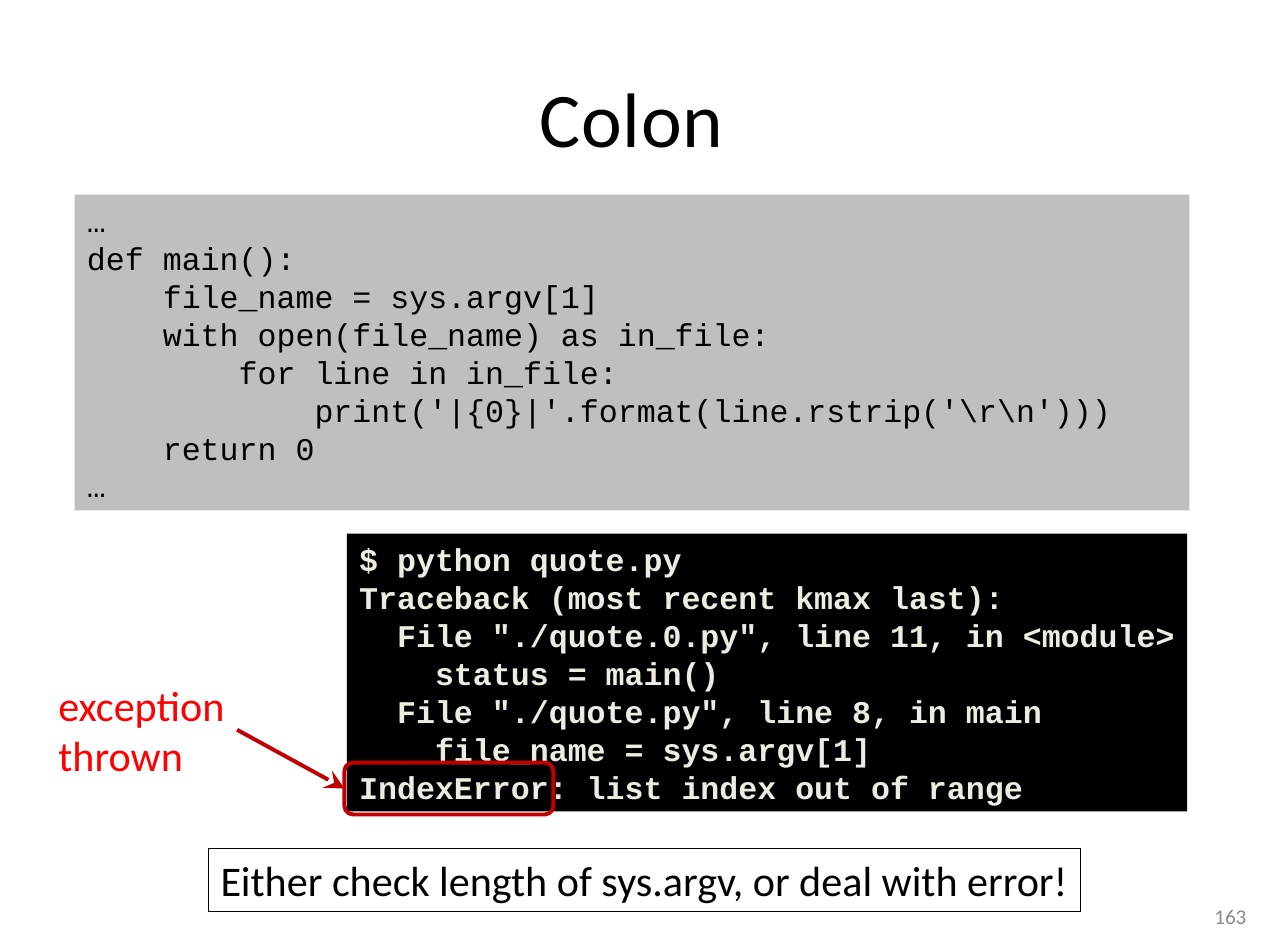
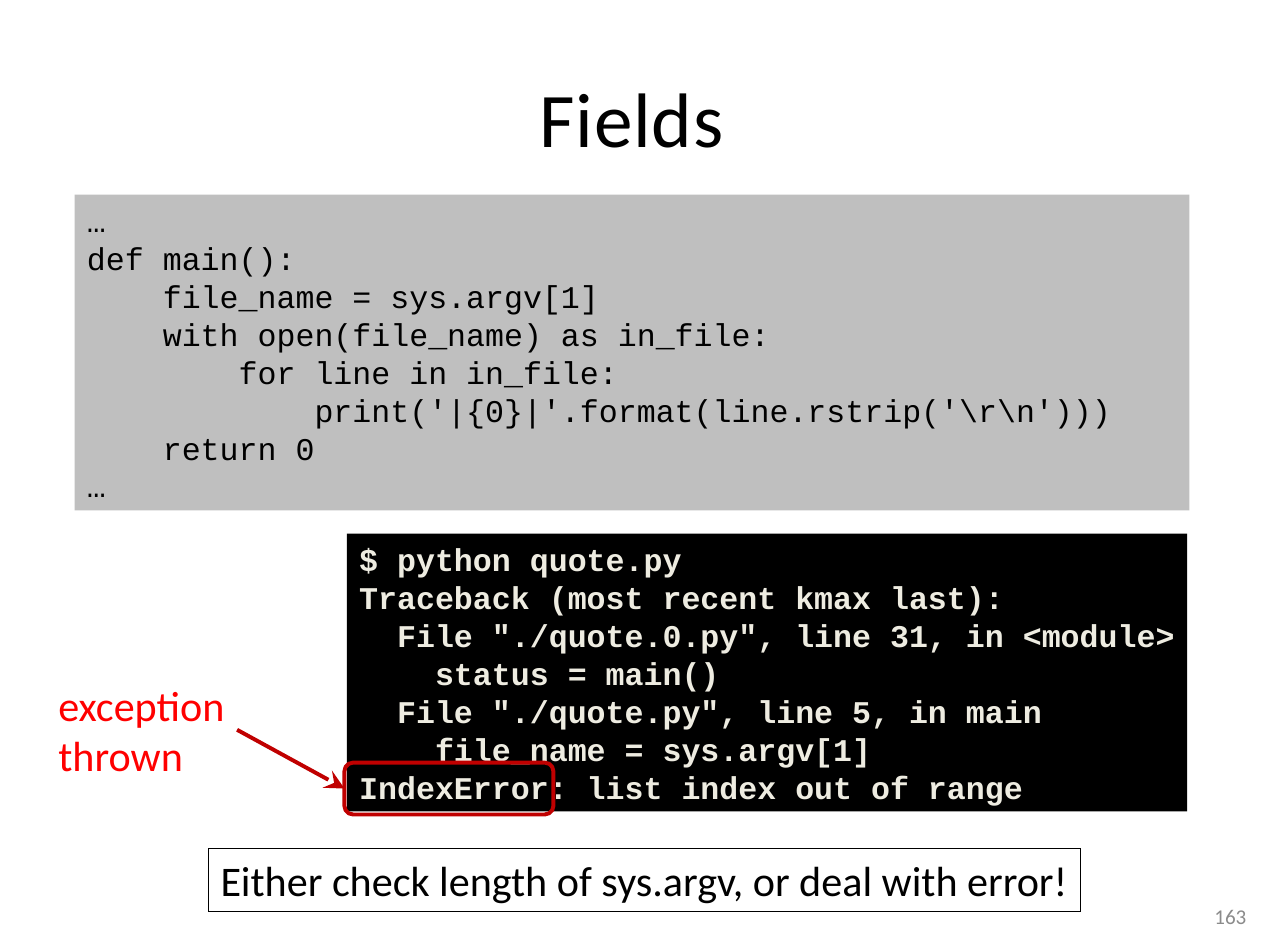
Colon: Colon -> Fields (632, 122)
11: 11 -> 31 (919, 637)
8: 8 -> 5 (871, 713)
